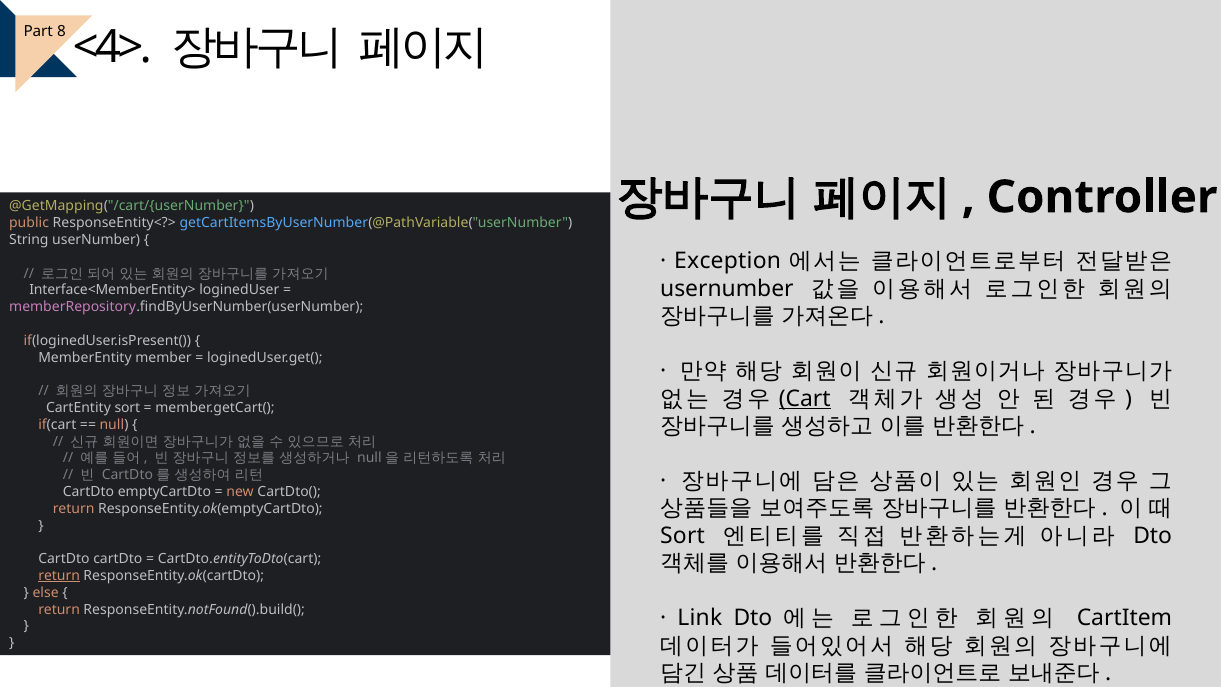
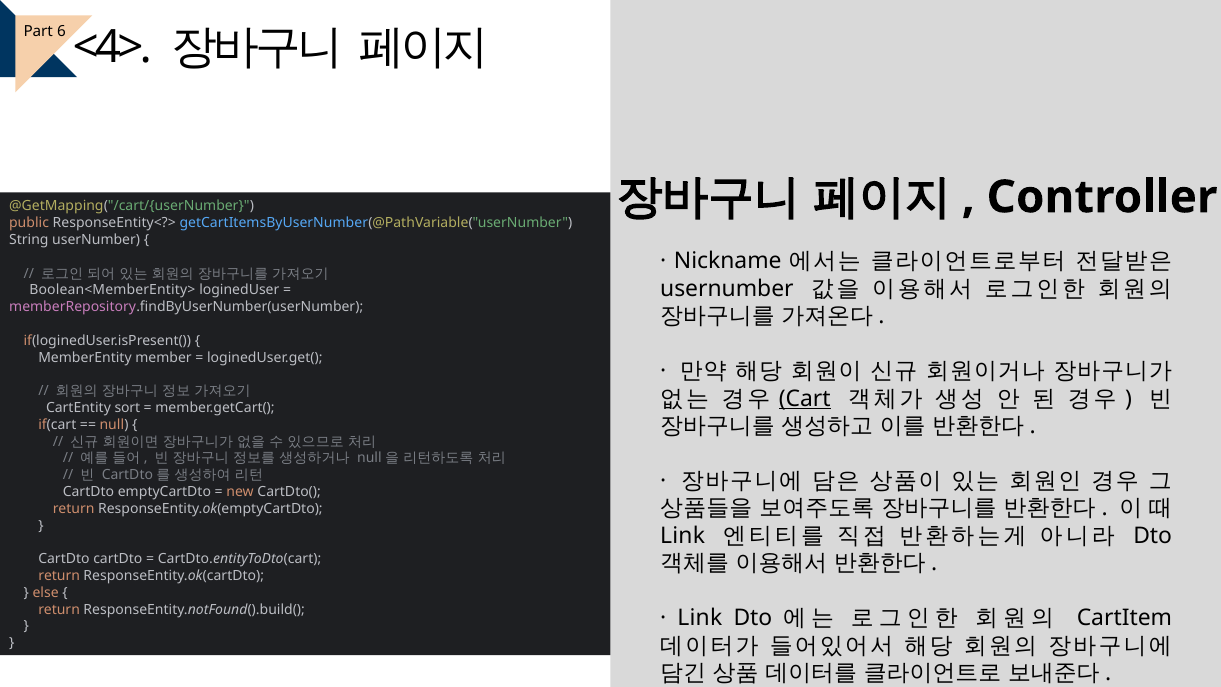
8: 8 -> 6 (61, 31)
Exception: Exception -> Nickname (728, 261)
Interface<MemberEntity>: Interface<MemberEntity> -> Boolean<MemberEntity> (112, 290)
Sort: Sort -> Link (683, 536)
return underline: present -> none (59, 576)
